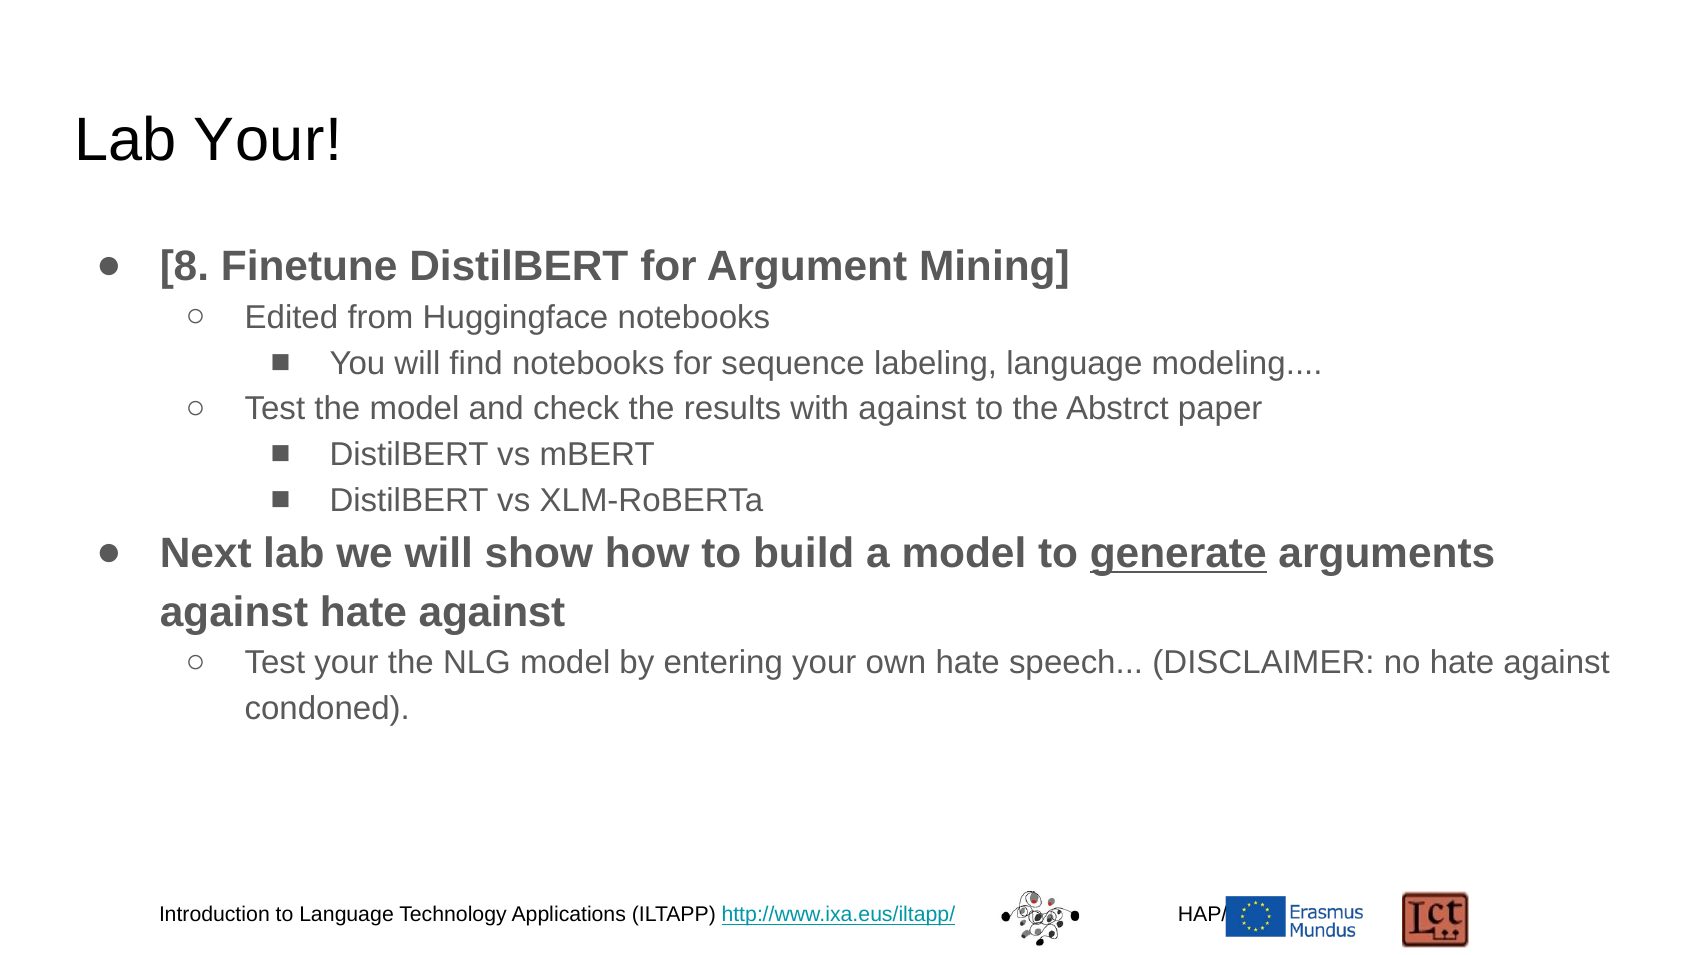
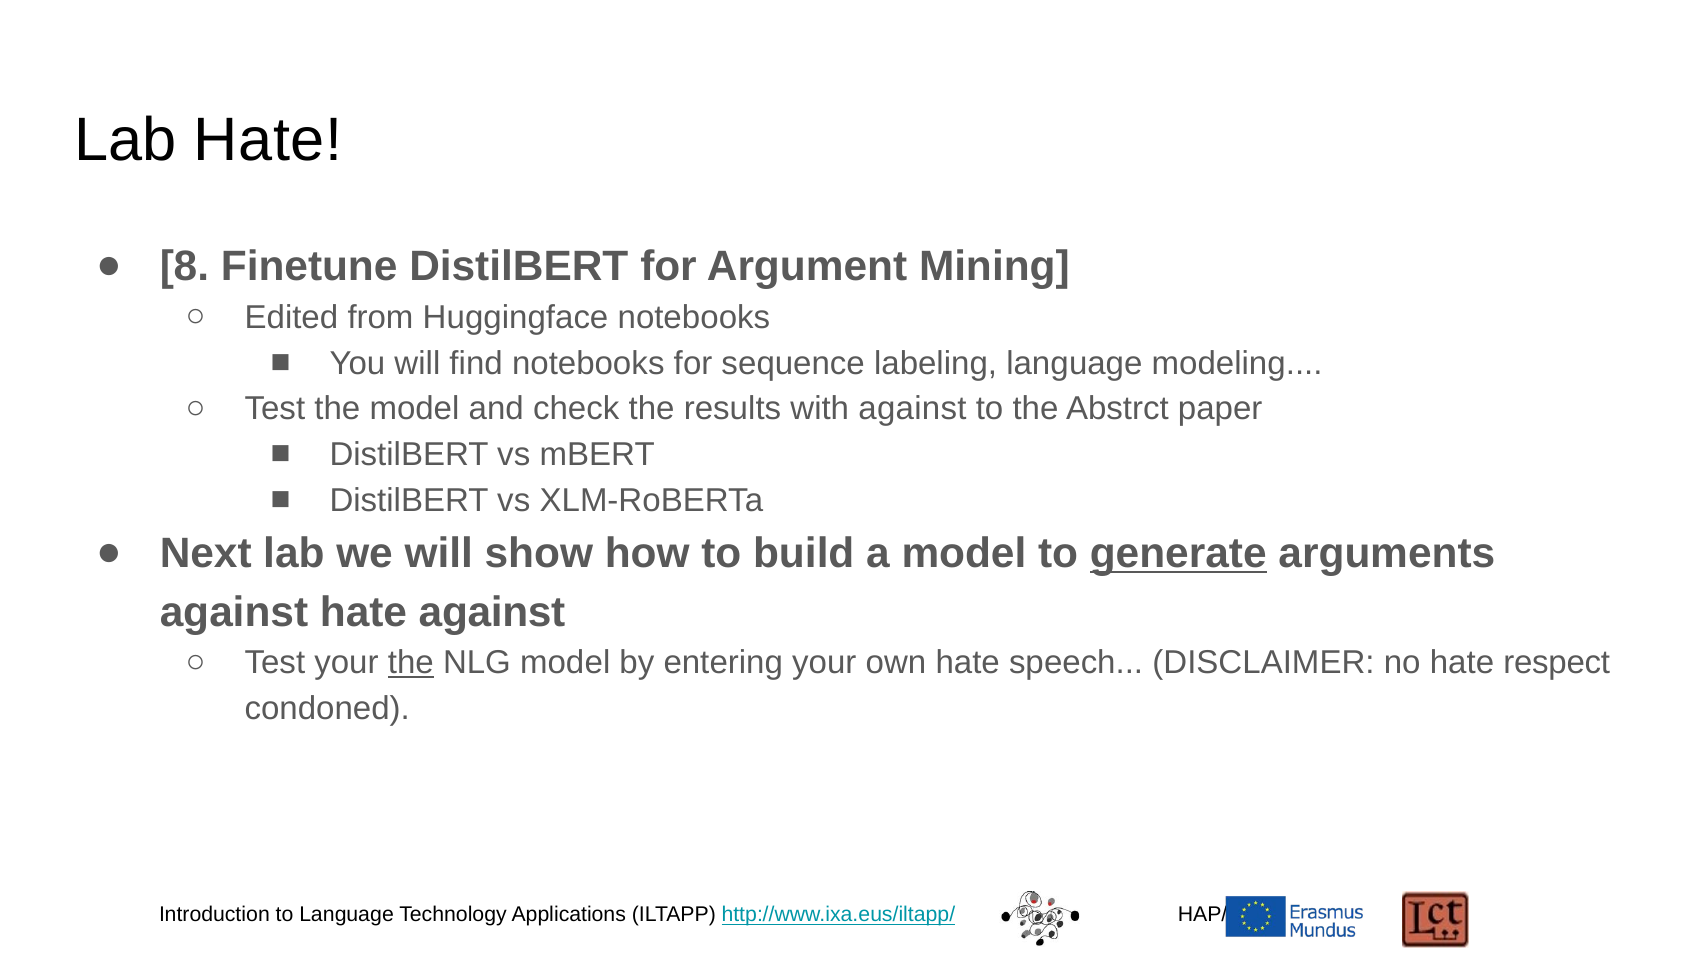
Lab Your: Your -> Hate (268, 141)
the underline: none -> present (411, 663)
no hate against: against -> respect (1557, 663)
